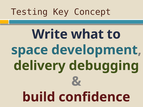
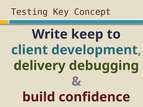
what: what -> keep (87, 34)
space: space -> client (30, 50)
